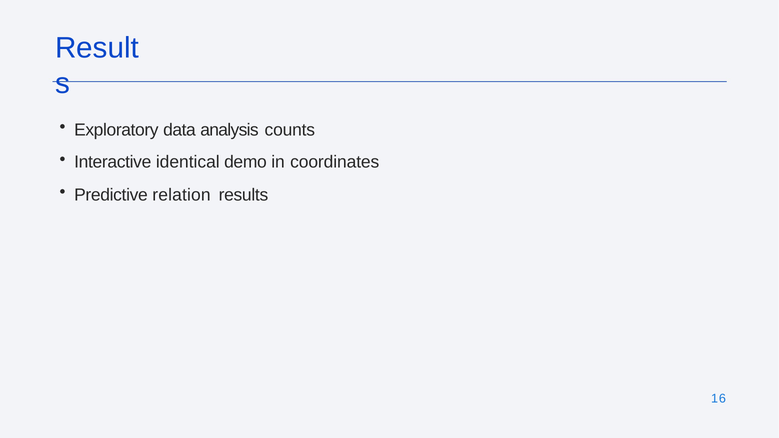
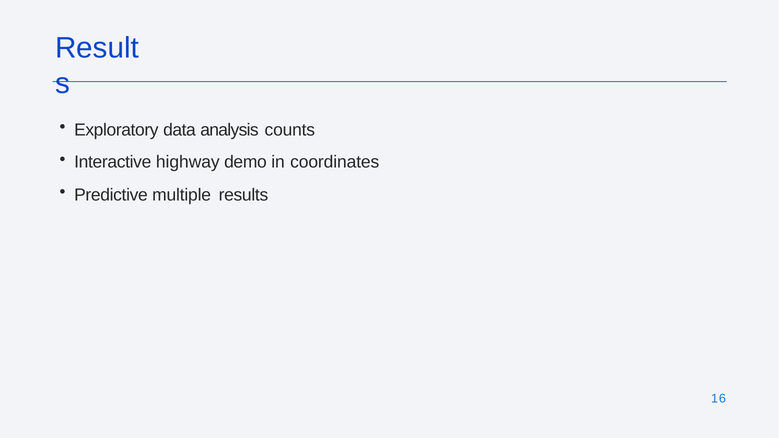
identical: identical -> highway (188, 162)
relation: relation -> multiple (182, 195)
